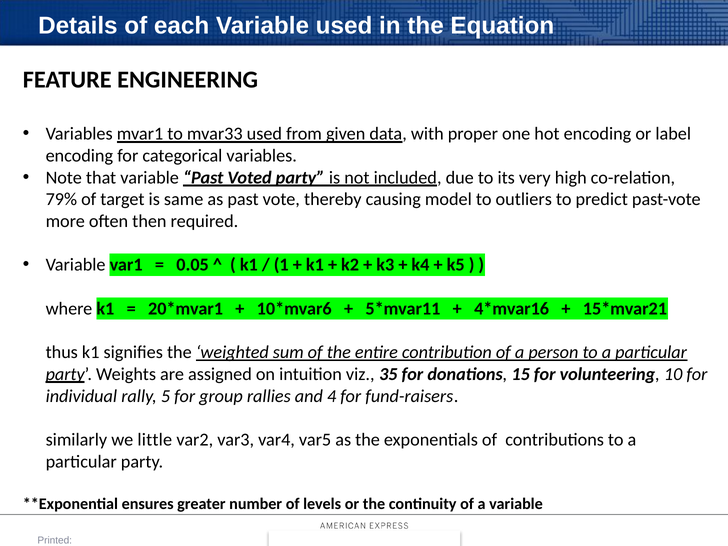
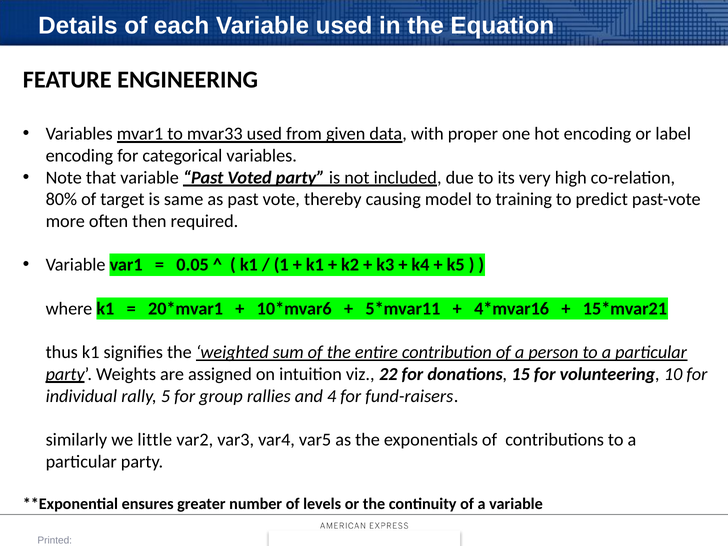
79%: 79% -> 80% (61, 199)
outliers: outliers -> training (524, 199)
35: 35 -> 22 (388, 374)
